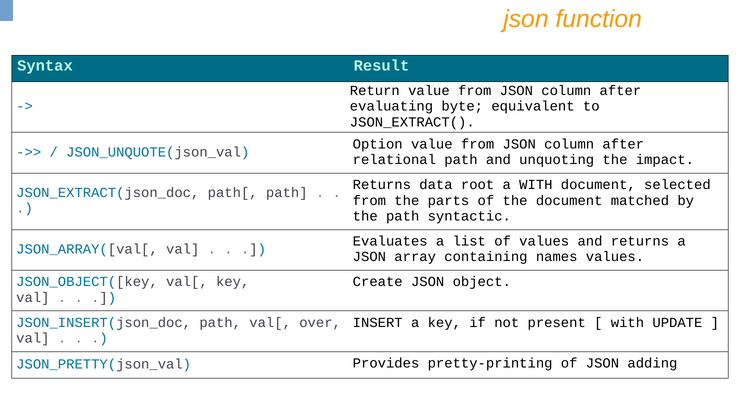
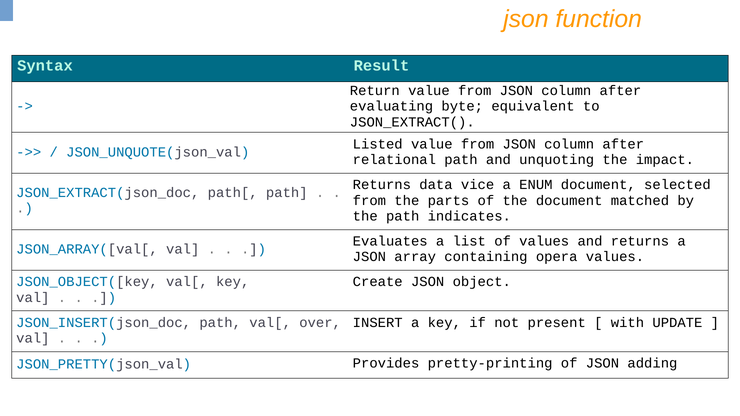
Option: Option -> Listed (378, 144)
root: root -> vice (478, 185)
a WITH: WITH -> ENUM (536, 185)
syntactic: syntactic -> indicates (469, 216)
names: names -> opera (557, 257)
